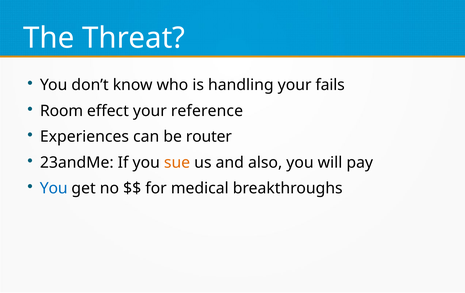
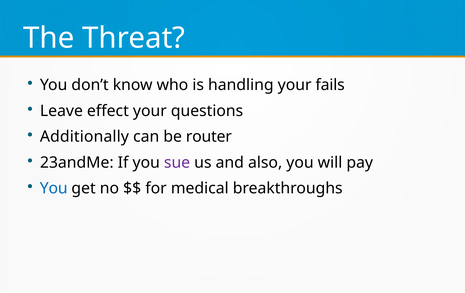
Room: Room -> Leave (61, 111)
reference: reference -> questions (207, 111)
Experiences: Experiences -> Additionally (84, 137)
sue colour: orange -> purple (177, 163)
